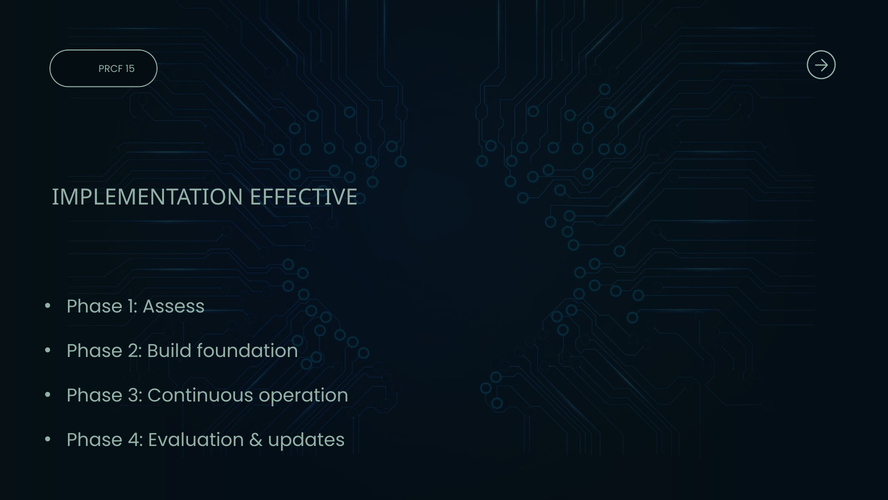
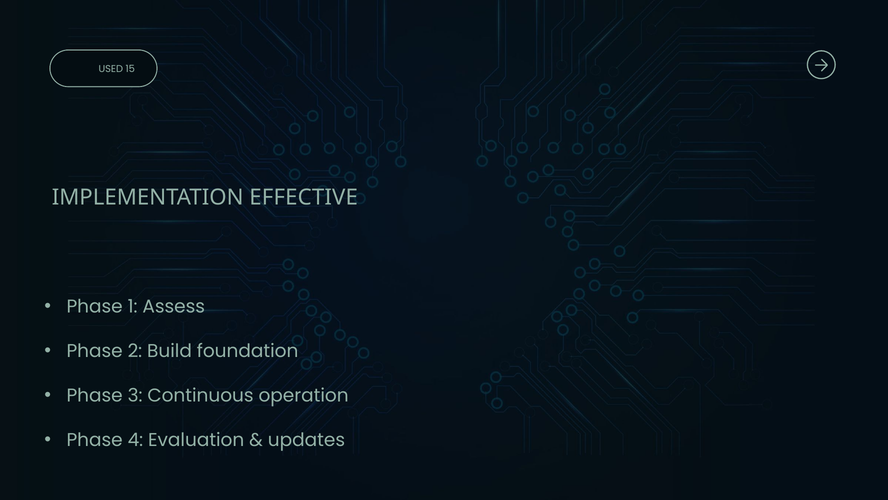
PRCF: PRCF -> USED (111, 69)
